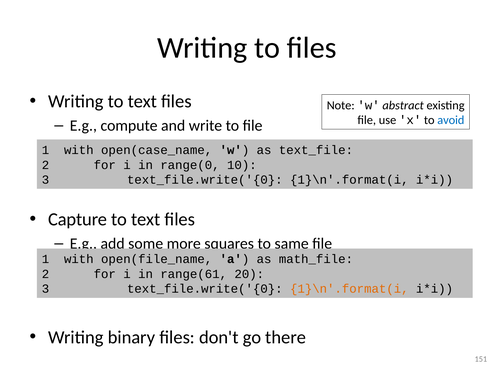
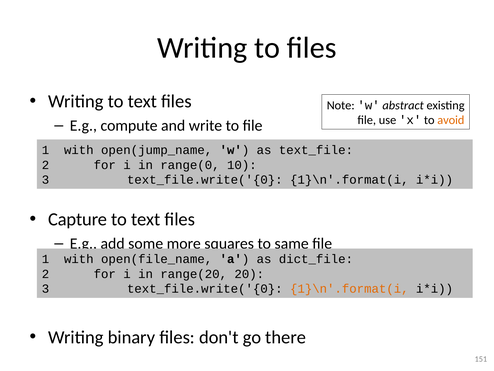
avoid colour: blue -> orange (451, 120)
open(case_name: open(case_name -> open(jump_name (157, 150)
math_file: math_file -> dict_file (316, 259)
range(61: range(61 -> range(20 (194, 274)
